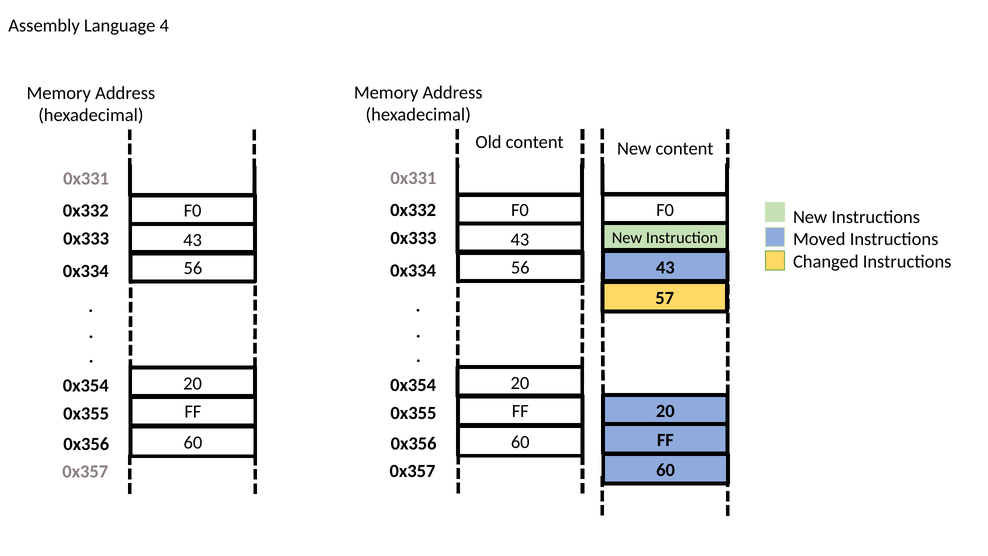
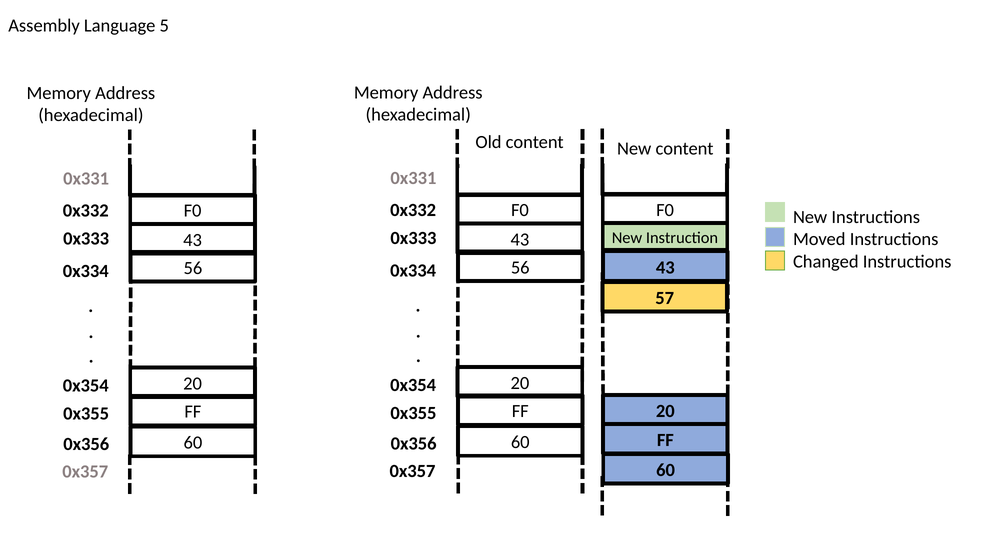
4: 4 -> 5 (164, 26)
